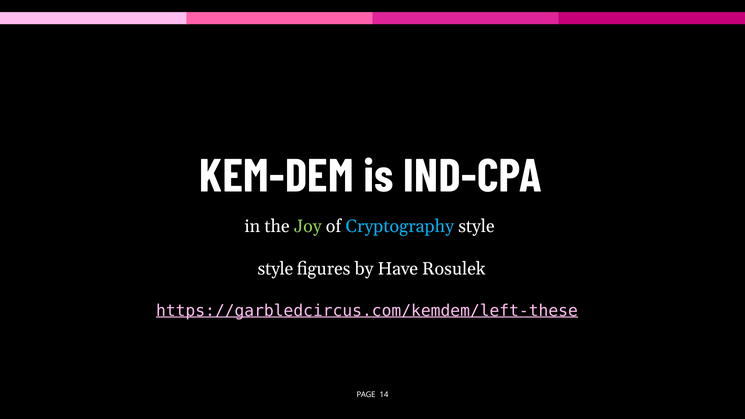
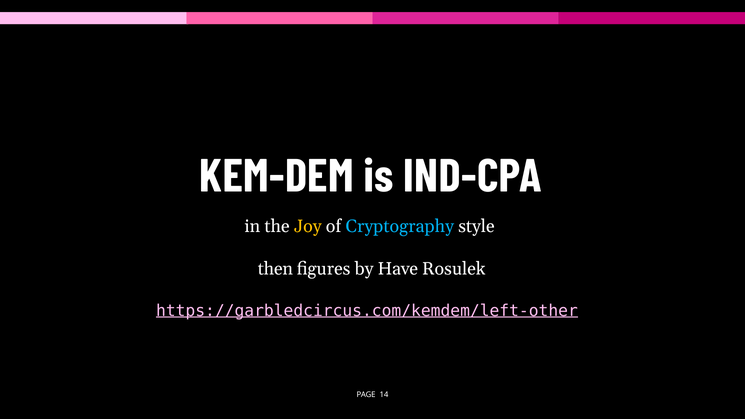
Joy colour: light green -> yellow (308, 226)
style: style -> then (275, 269)
https://garbledcircus.com/kemdem/left-these: https://garbledcircus.com/kemdem/left-these -> https://garbledcircus.com/kemdem/left-other (367, 311)
